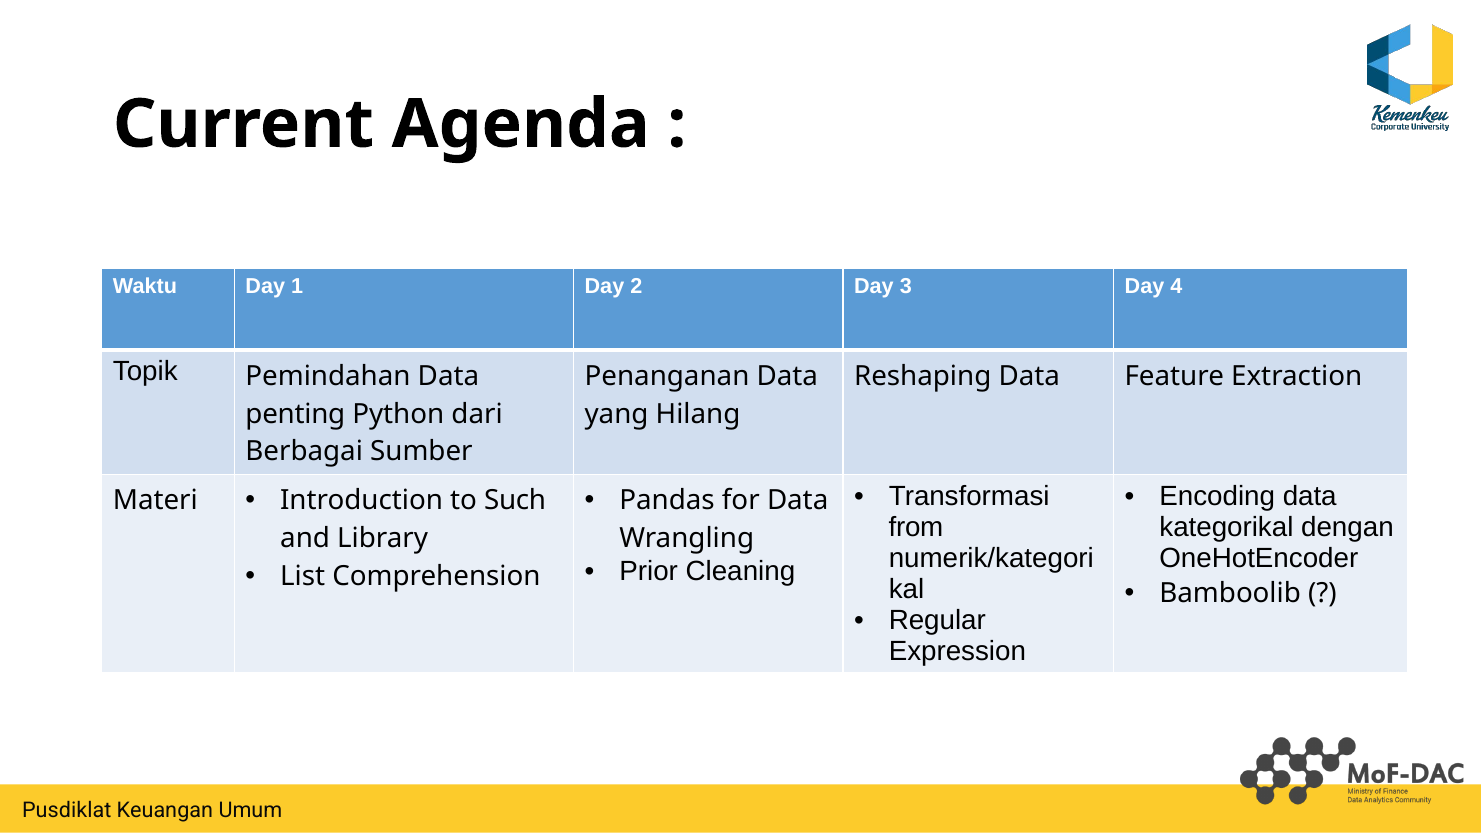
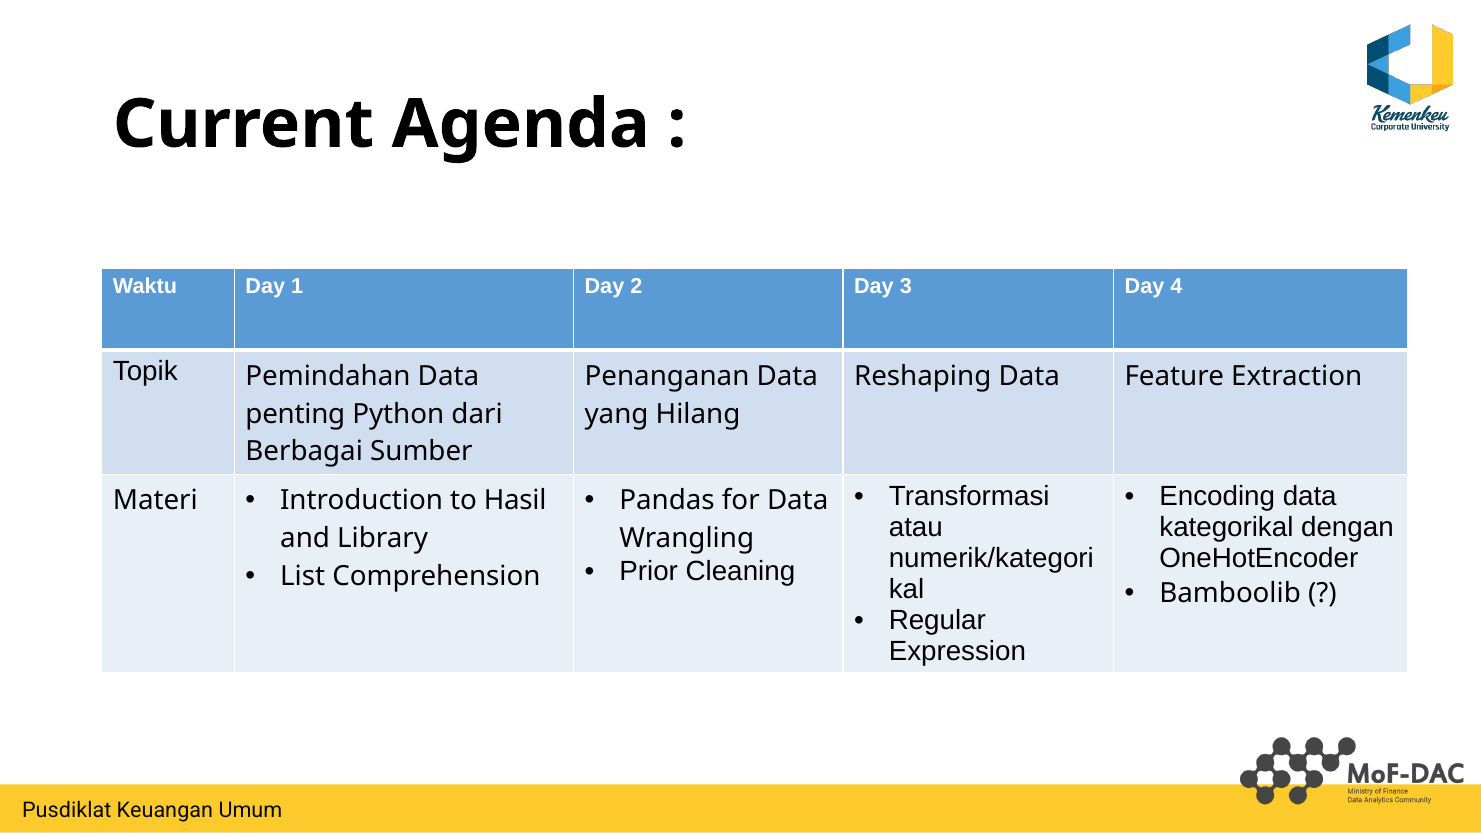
Such: Such -> Hasil (515, 501)
from: from -> atau (916, 527)
